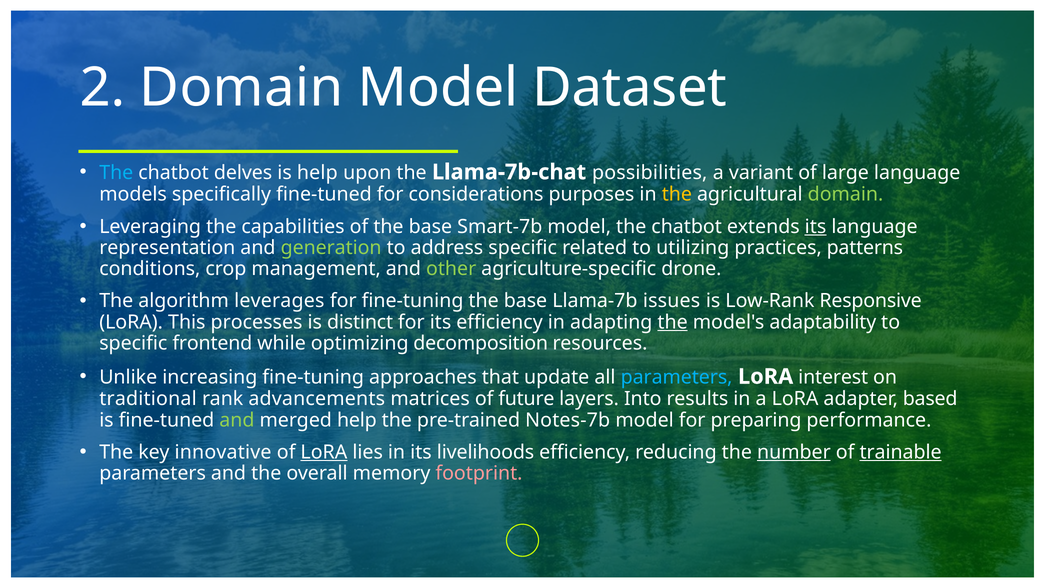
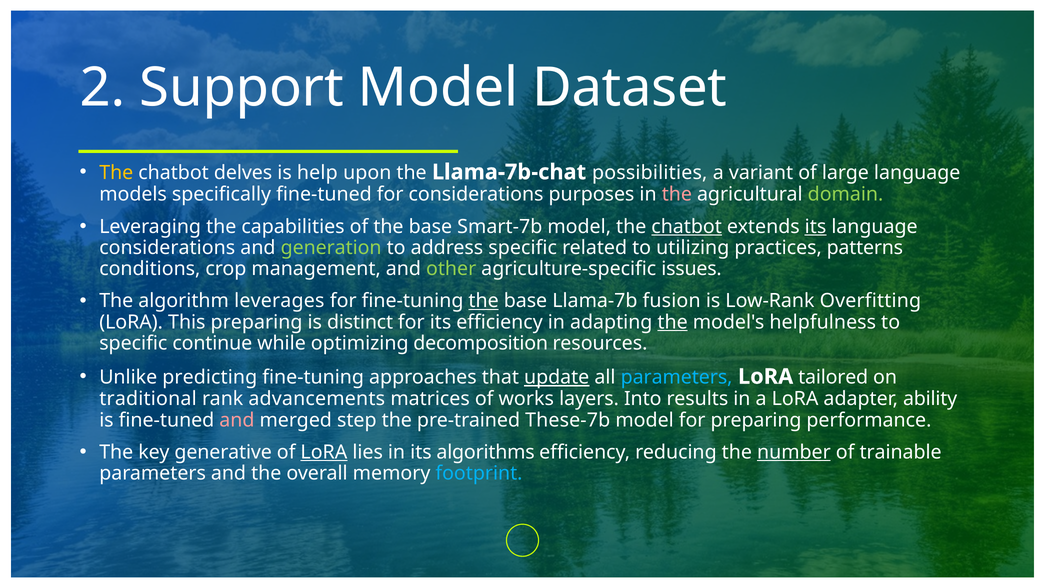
2 Domain: Domain -> Support (242, 88)
The colour: light blue -> yellow (116, 173)
the colour: yellow -> pink (677, 194)
chatbot underline: none -> present (687, 226)
representation: representation -> considerations (167, 248)
drone: drone -> issues (691, 269)
the underline: none -> present (484, 301)
issues: issues -> fusion (672, 301)
Responsive: Responsive -> Overfitting (870, 301)
This processes: processes -> preparing (257, 322)
adaptability: adaptability -> helpfulness (823, 322)
frontend: frontend -> continue (212, 343)
increasing: increasing -> predicting (210, 377)
update underline: none -> present (557, 377)
interest: interest -> tailored (833, 377)
future: future -> works (526, 399)
based: based -> ability (930, 399)
and colour: light green -> pink (237, 420)
merged help: help -> step (357, 420)
Notes-7b: Notes-7b -> These-7b (568, 420)
innovative: innovative -> generative (223, 452)
livelihoods: livelihoods -> algorithms (486, 452)
trainable underline: present -> none (901, 452)
footprint colour: pink -> light blue (479, 473)
